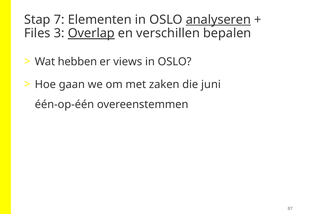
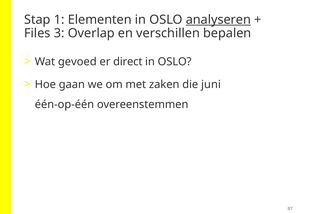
7: 7 -> 1 (59, 20)
Overlap underline: present -> none (91, 33)
hebben: hebben -> gevoed (77, 62)
views: views -> direct (128, 62)
